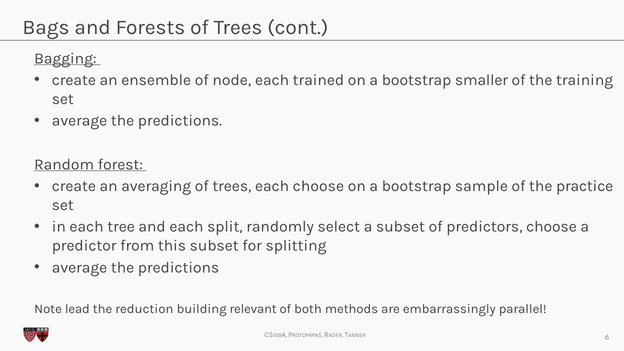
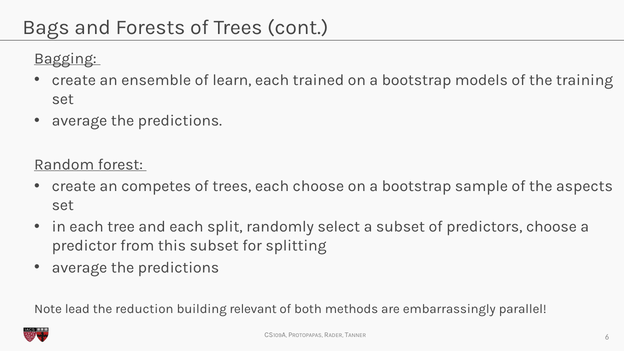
node: node -> learn (232, 80)
smaller: smaller -> models (481, 80)
averaging: averaging -> competes (156, 186)
practice: practice -> aspects (585, 186)
